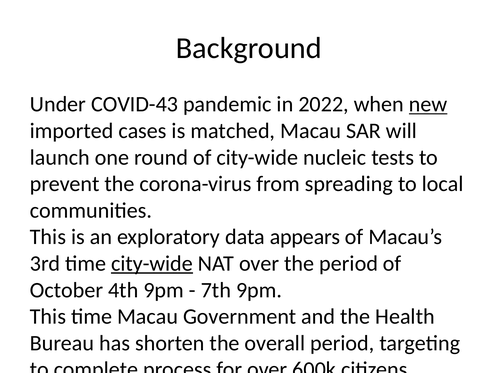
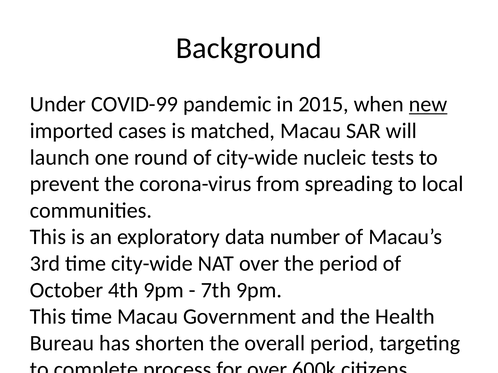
COVID-43: COVID-43 -> COVID-99 (135, 104)
2022: 2022 -> 2015 (324, 104)
appears: appears -> number (305, 237)
city-wide underline: present -> none (152, 264)
